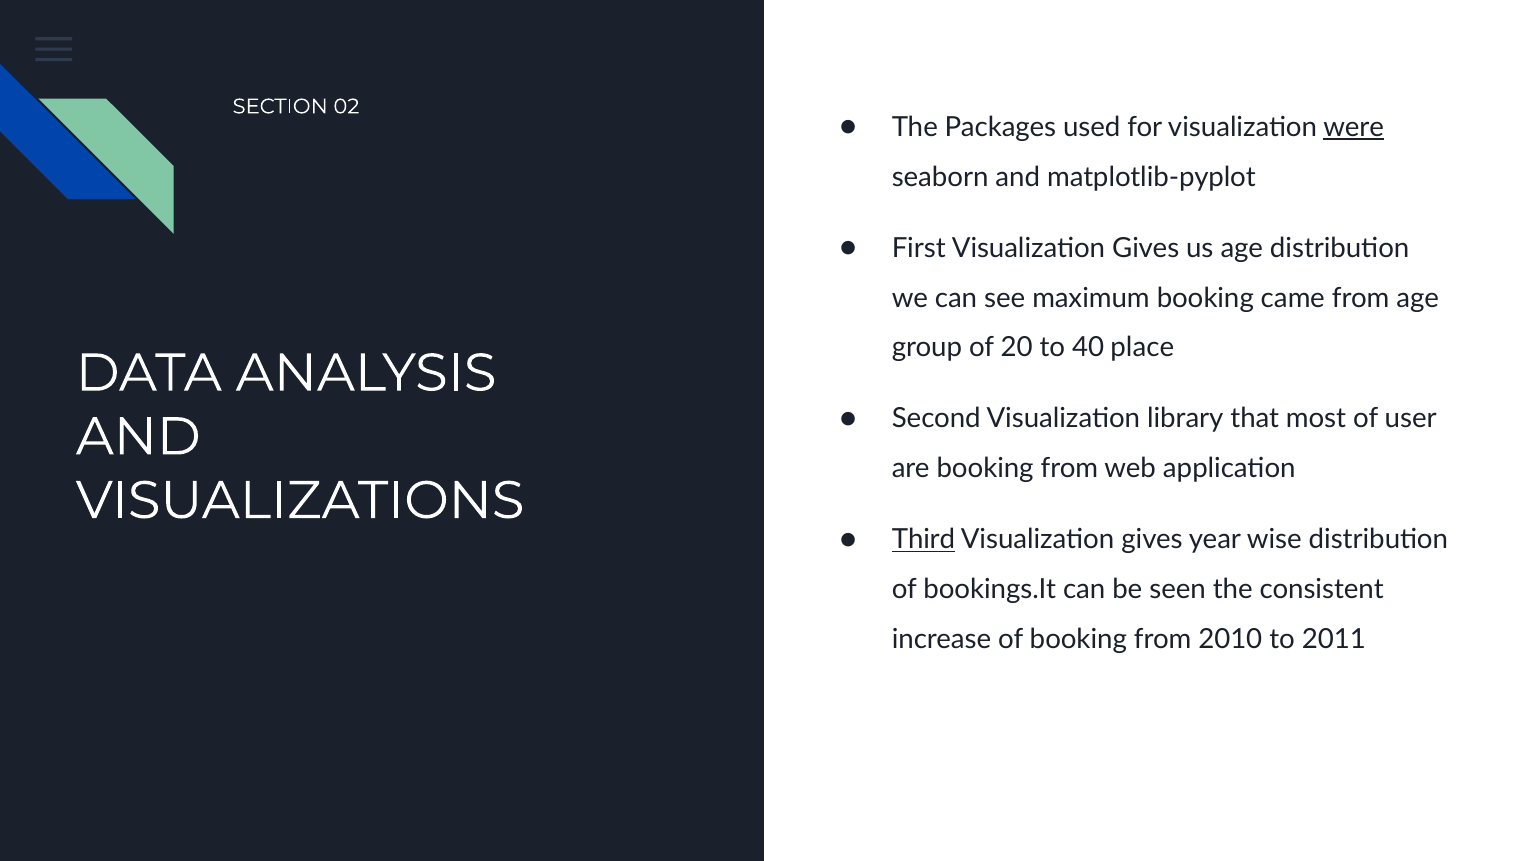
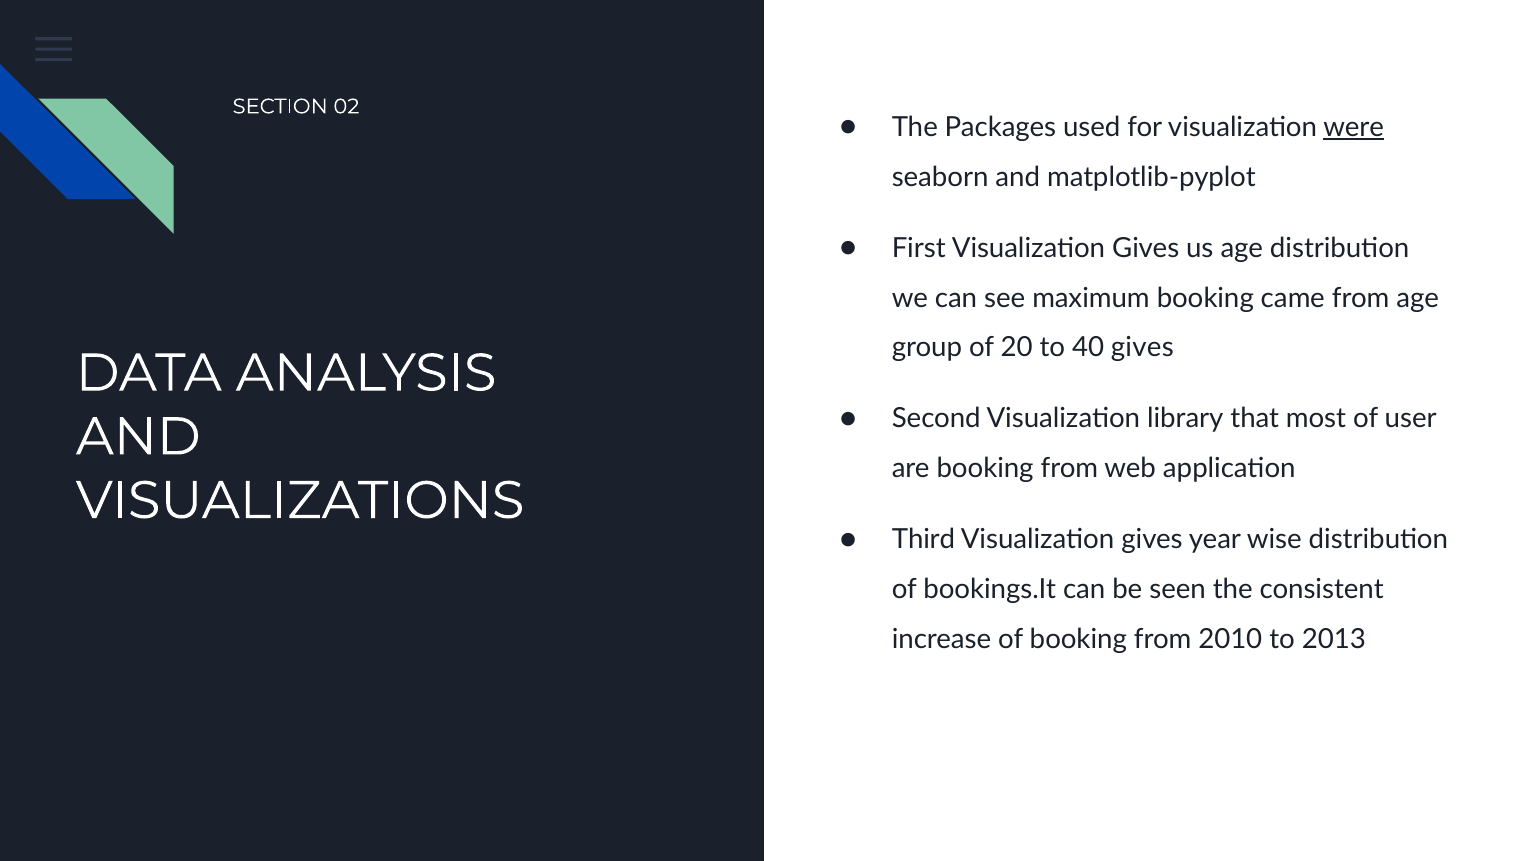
40 place: place -> gives (1142, 348)
Third underline: present -> none (923, 540)
2011: 2011 -> 2013 (1334, 639)
